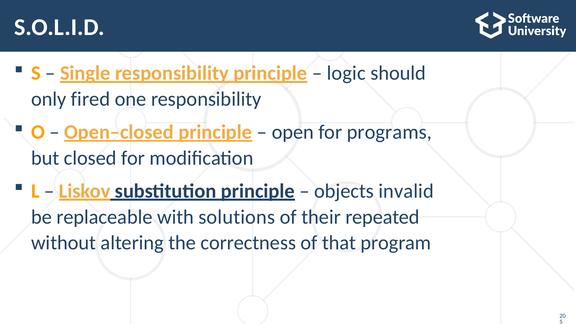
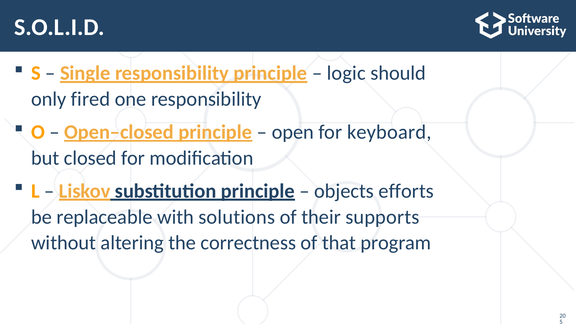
programs: programs -> keyboard (389, 132)
invalid: invalid -> efforts (406, 191)
repeated: repeated -> supports (382, 217)
